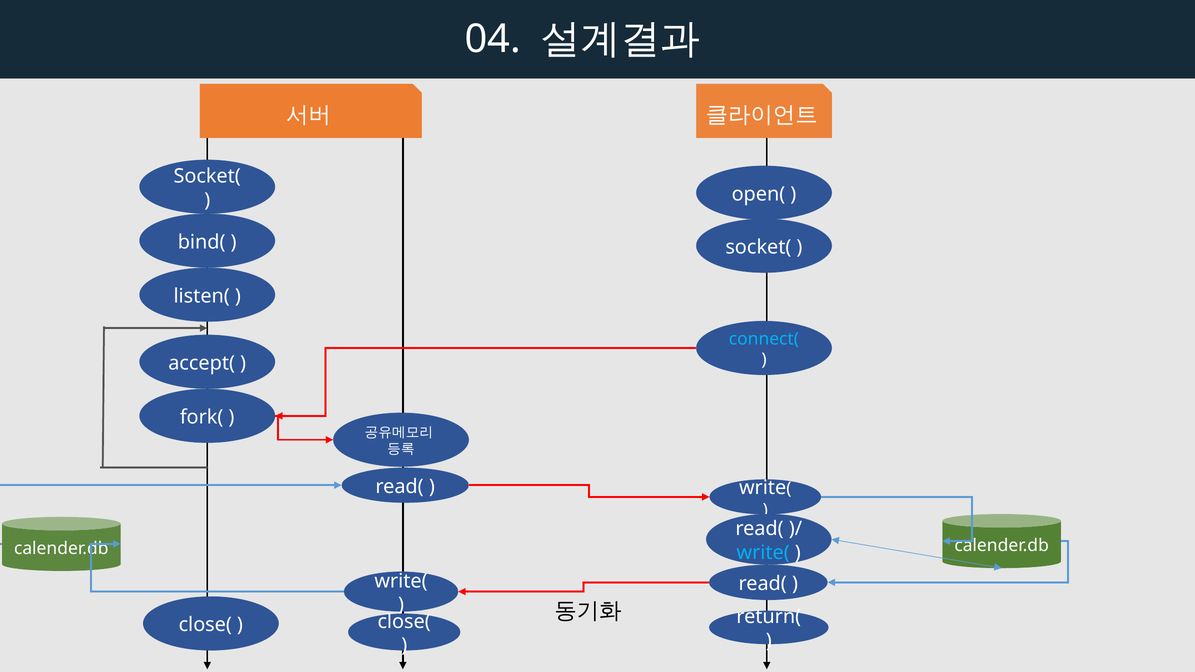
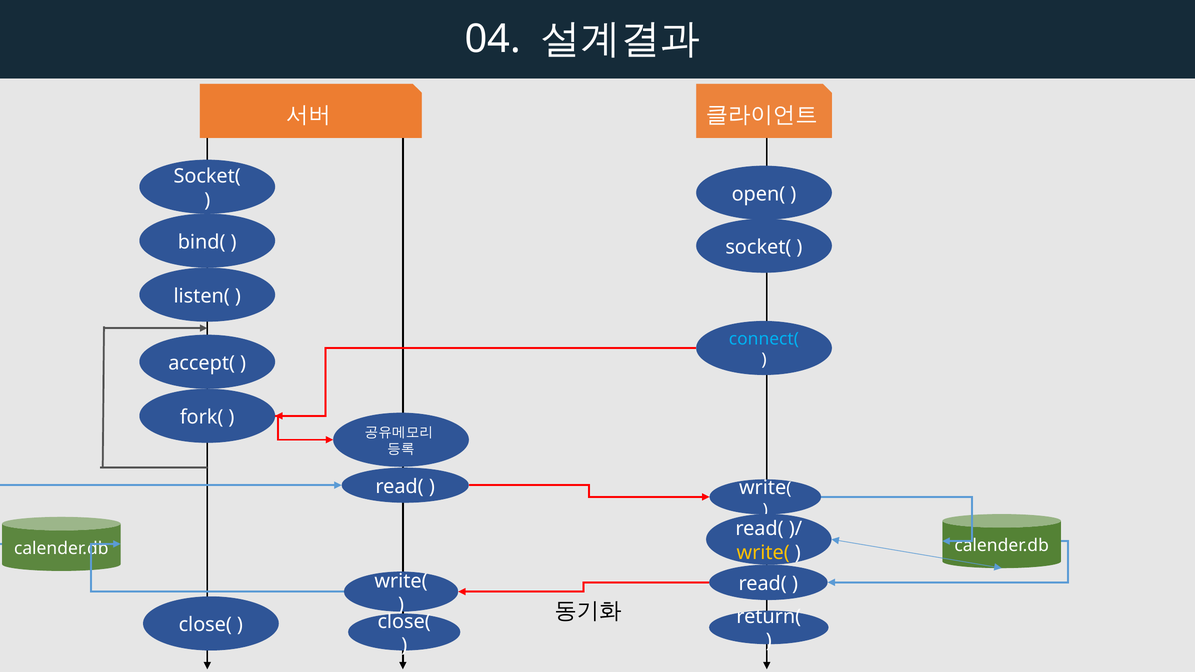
write( colour: light blue -> yellow (763, 553)
